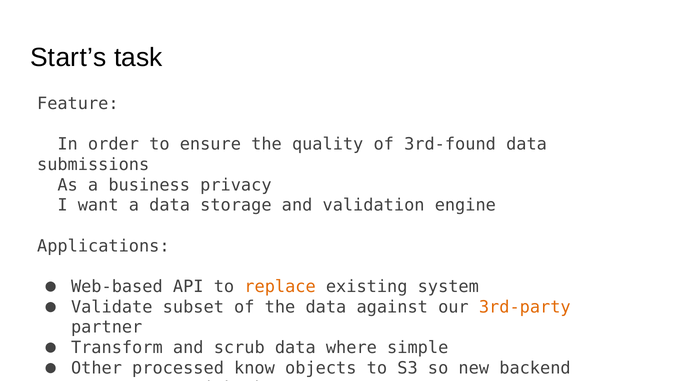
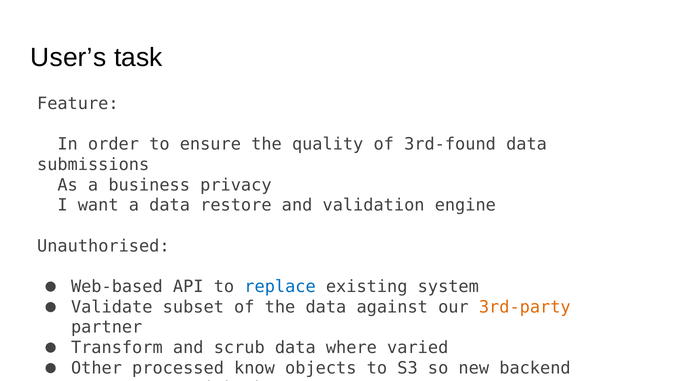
Start’s: Start’s -> User’s (68, 57)
storage: storage -> restore (236, 206)
Applications: Applications -> Unauthorised (103, 246)
replace colour: orange -> blue (280, 287)
simple: simple -> varied (418, 348)
